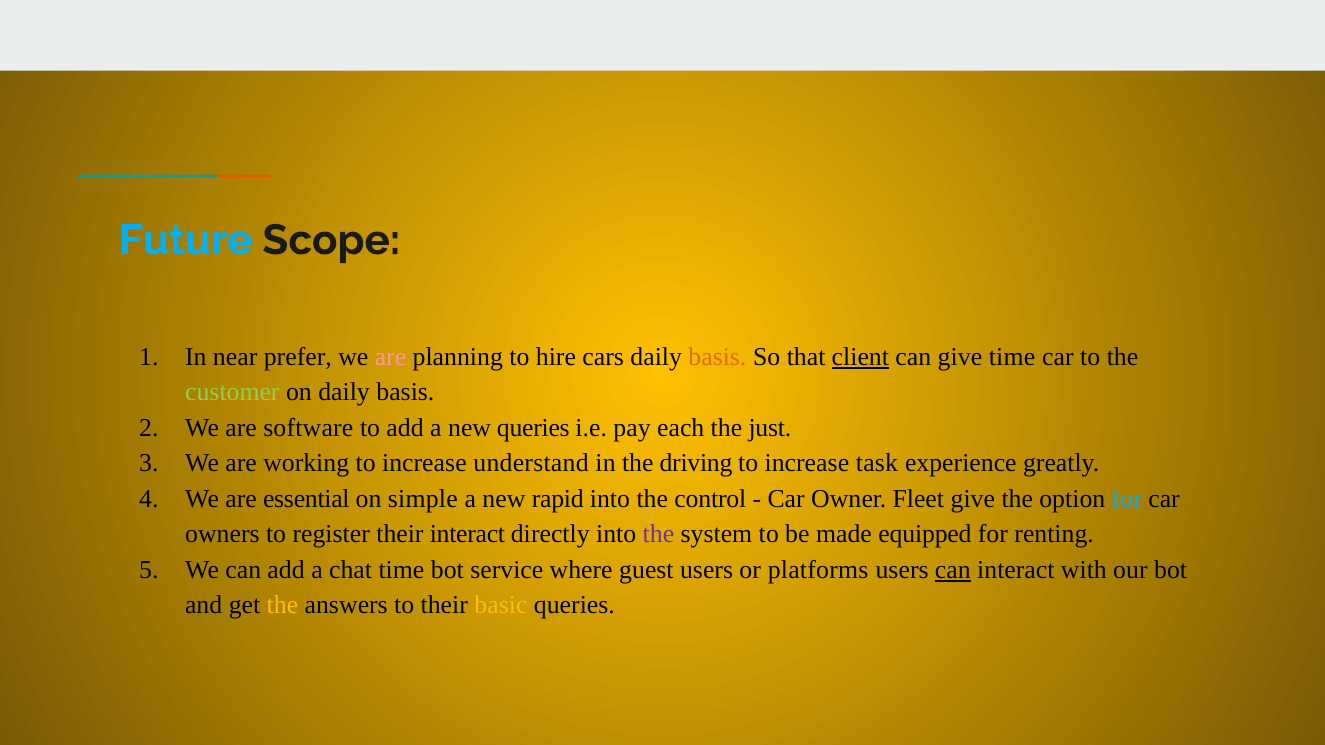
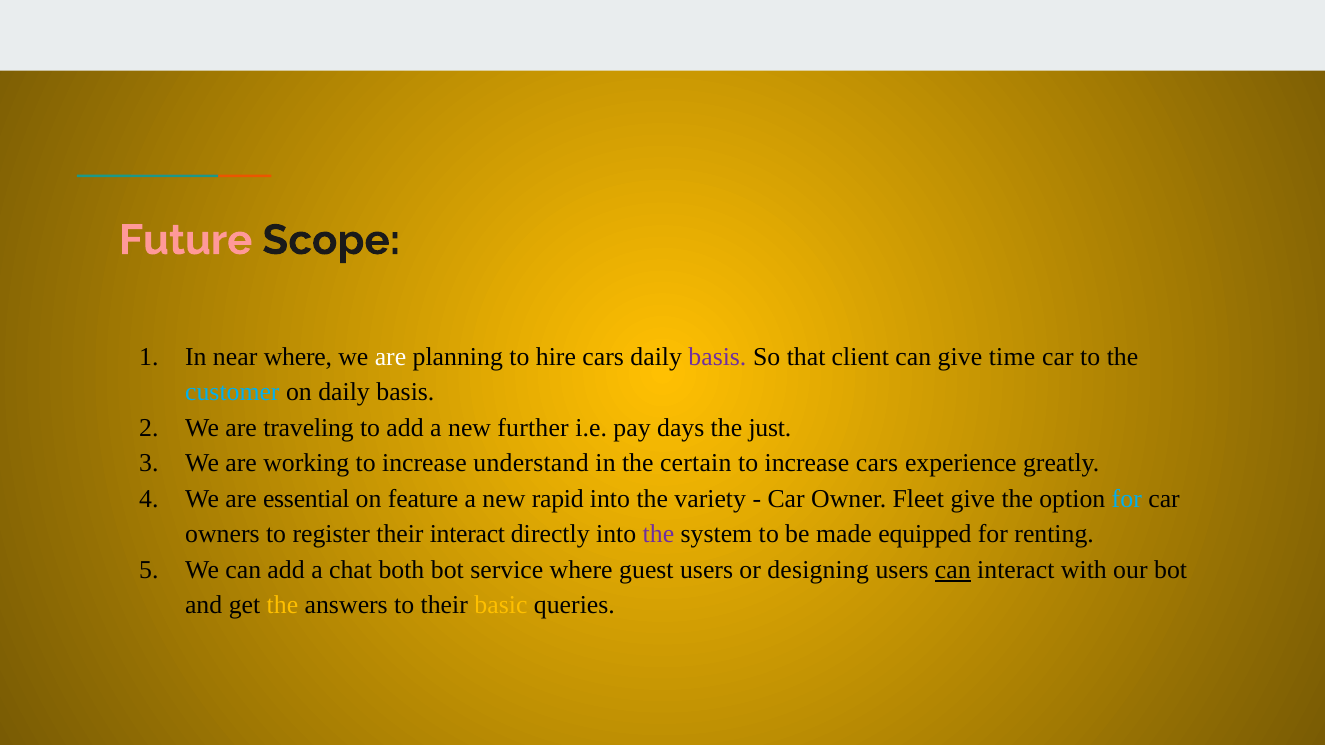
Future colour: light blue -> pink (186, 240)
near prefer: prefer -> where (298, 357)
are colour: pink -> white (391, 357)
basis colour: orange -> purple (717, 357)
client underline: present -> none (860, 357)
customer colour: light green -> light blue (232, 392)
software: software -> traveling (308, 428)
new queries: queries -> further (533, 428)
each: each -> days (681, 428)
driving: driving -> certain (696, 463)
increase task: task -> cars (877, 463)
simple: simple -> feature (423, 499)
control: control -> variety (710, 499)
chat time: time -> both (401, 570)
platforms: platforms -> designing (818, 570)
